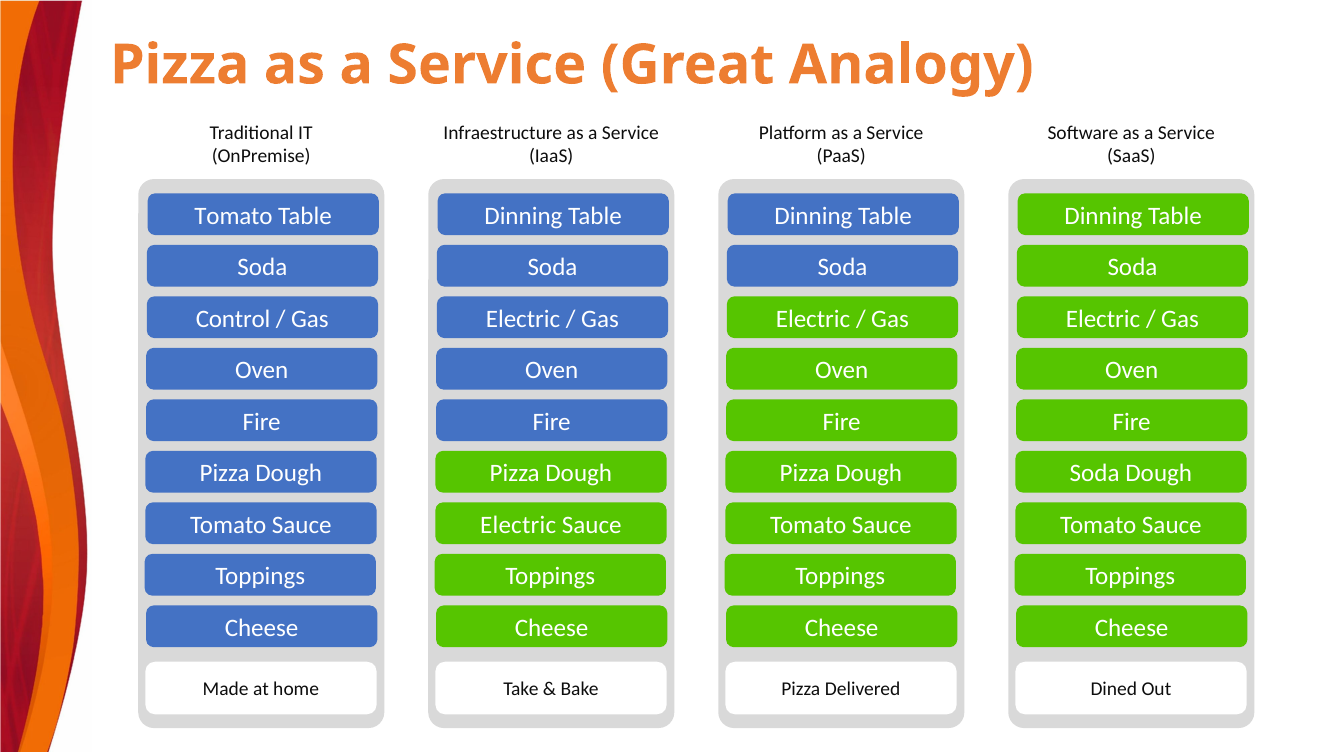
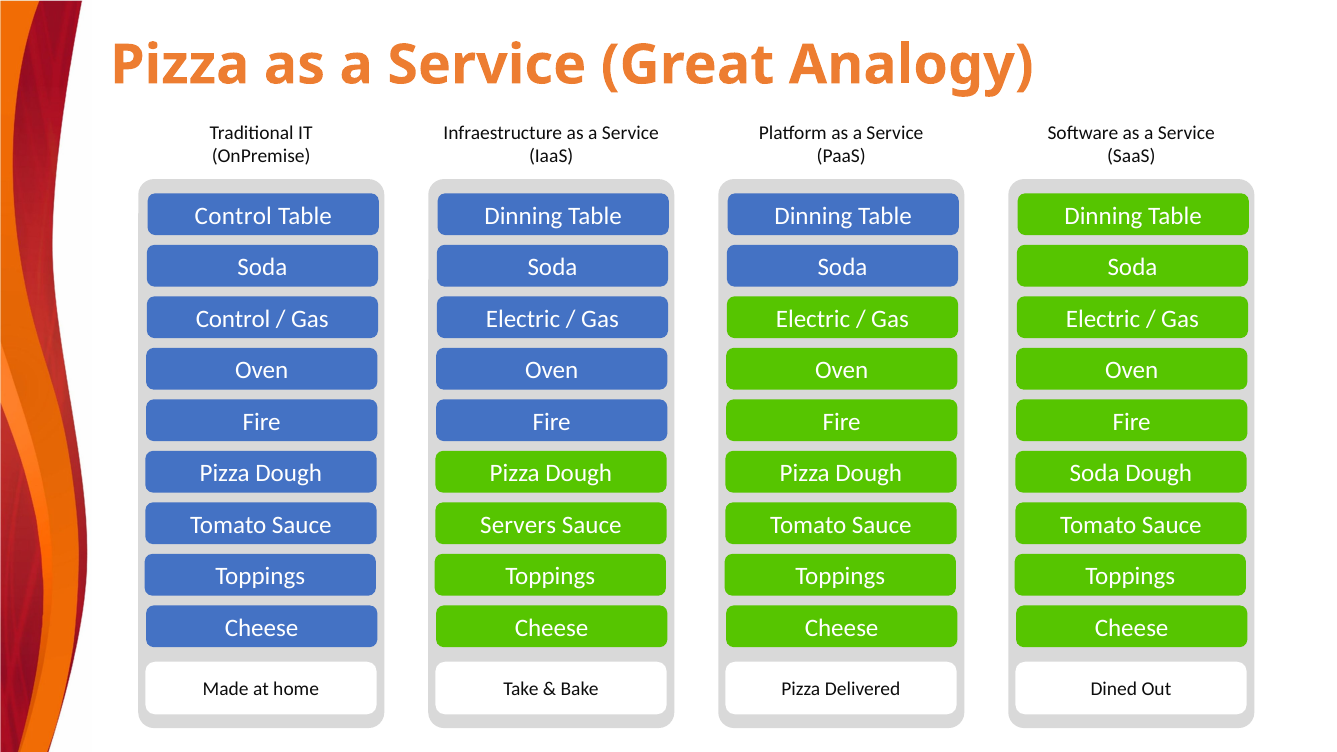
Tomato: Tomato -> Control (233, 216)
Electric: Electric -> Servers (518, 525)
